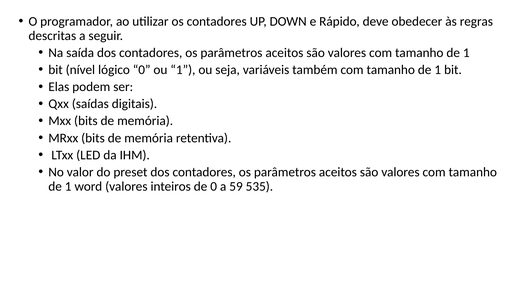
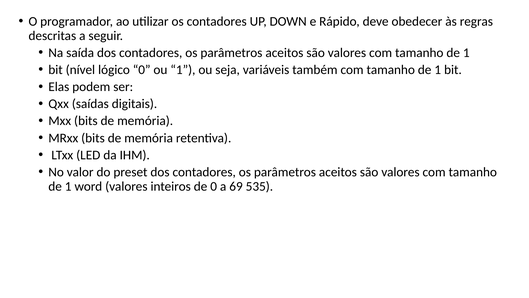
59: 59 -> 69 (236, 186)
